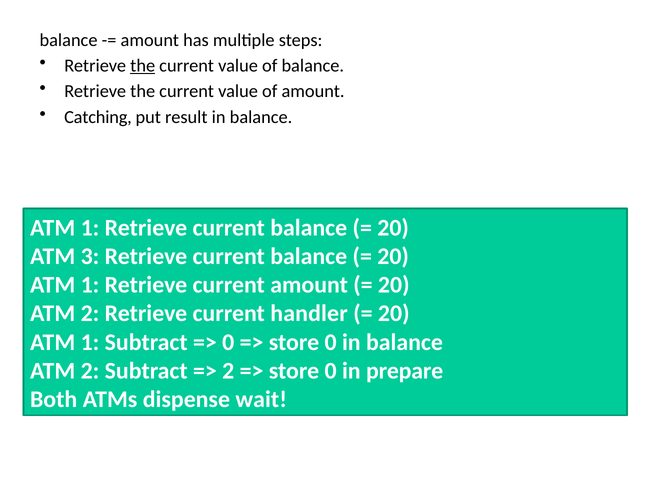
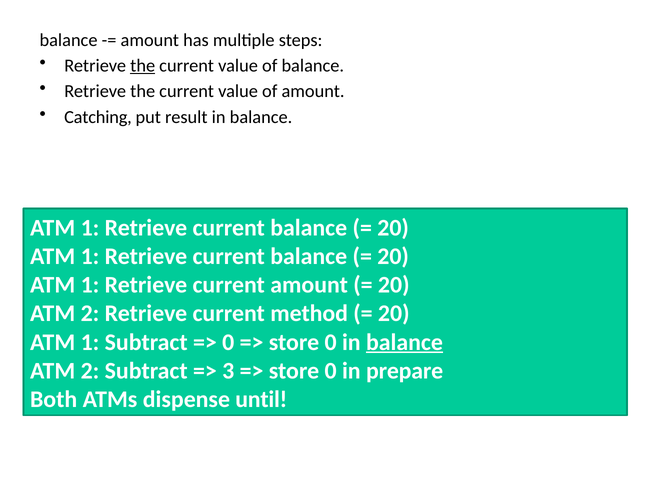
3: 3 -> 1 (90, 256)
handler: handler -> method (309, 314)
balance underline: none -> present (405, 342)
2: 2 -> 3 (228, 371)
wait: wait -> until (261, 399)
